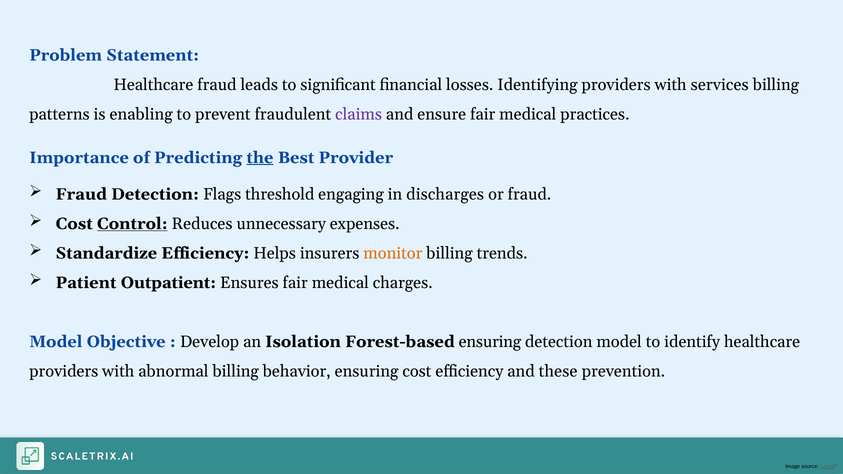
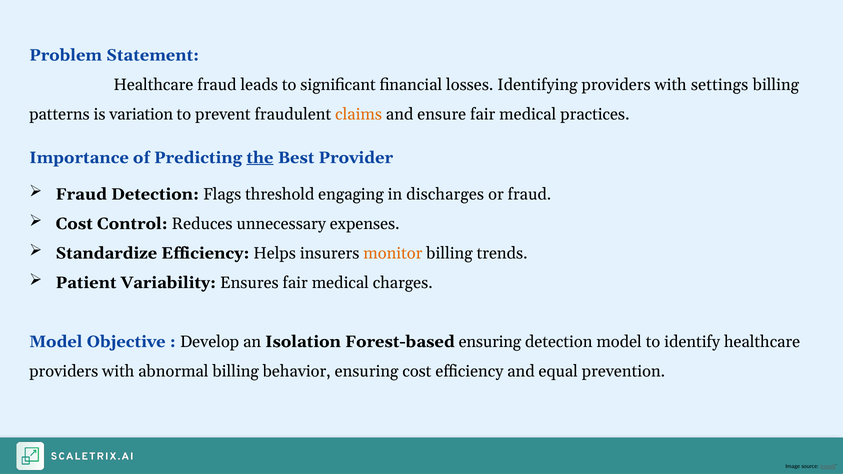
services: services -> settings (720, 85)
enabling: enabling -> variation (141, 114)
claims colour: purple -> orange (359, 114)
Control underline: present -> none (132, 224)
Outpatient: Outpatient -> Variability (168, 283)
these: these -> equal (558, 371)
